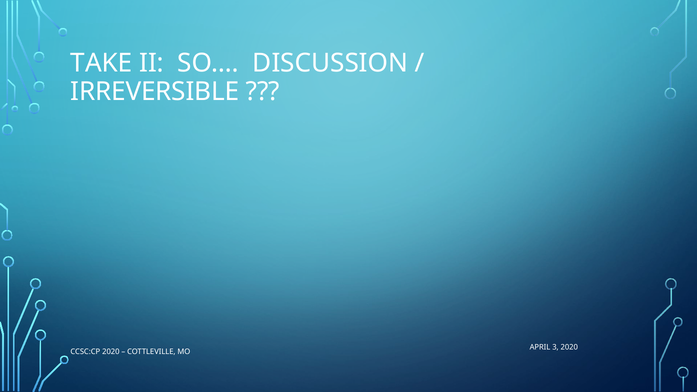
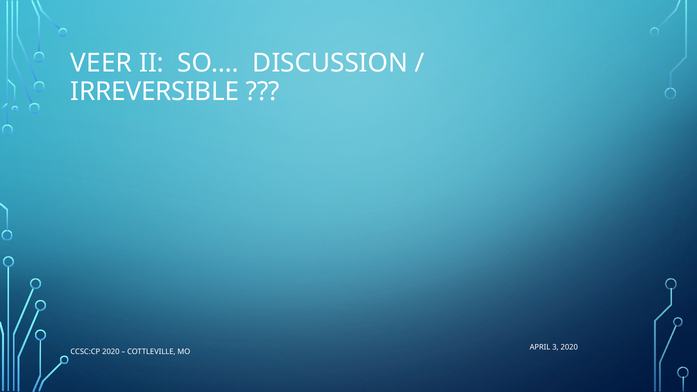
TAKE: TAKE -> VEER (101, 63)
